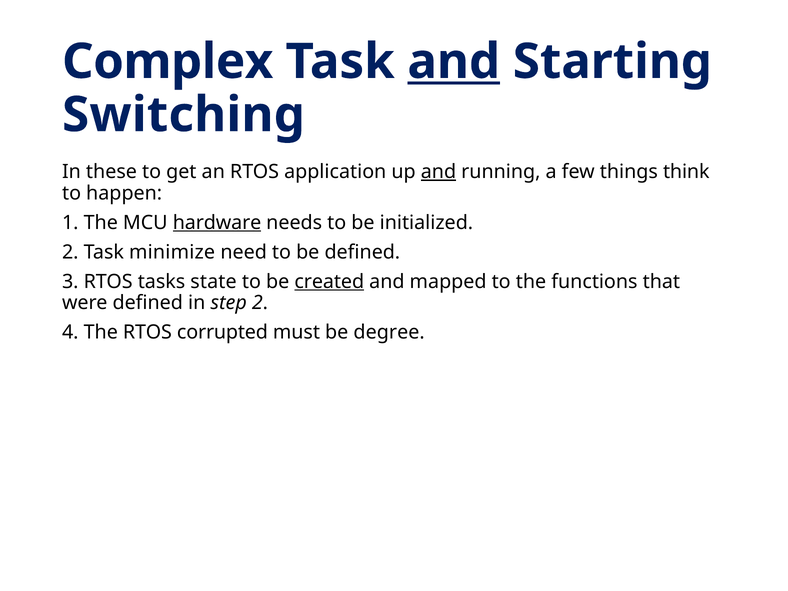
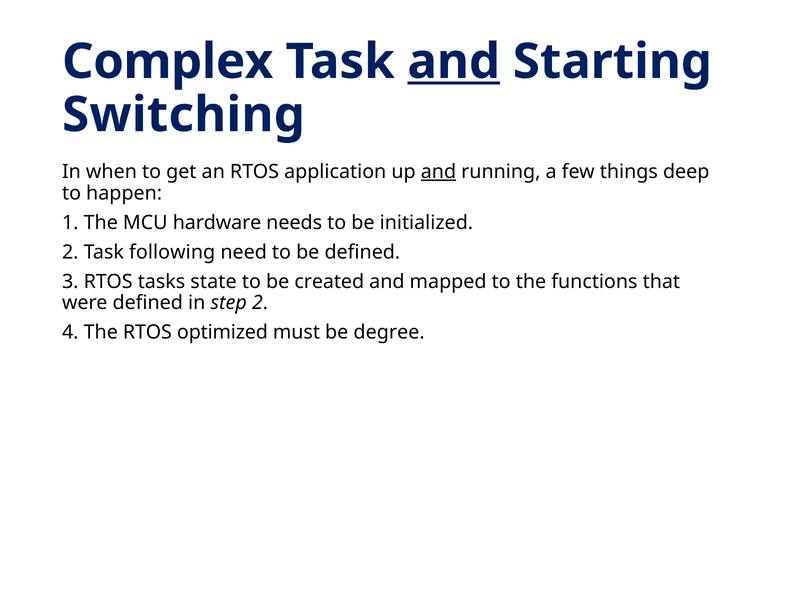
these: these -> when (111, 172)
think: think -> deep (686, 172)
hardware underline: present -> none (217, 223)
minimize: minimize -> following (172, 252)
created underline: present -> none (329, 282)
corrupted: corrupted -> optimized (222, 332)
